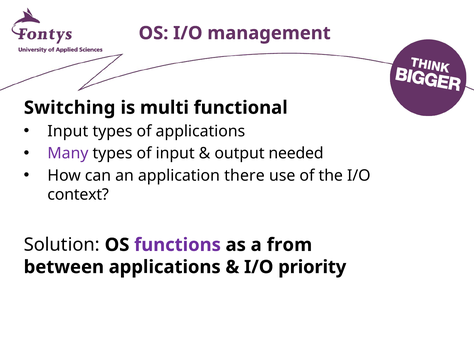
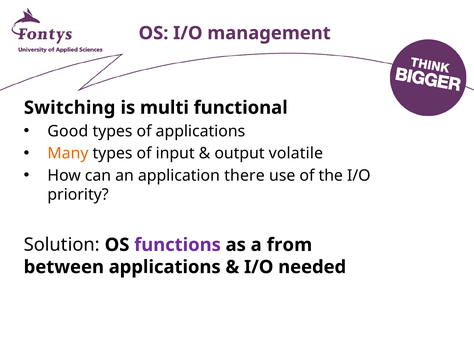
Input: Input -> Good (68, 131)
Many colour: purple -> orange (68, 153)
needed: needed -> volatile (296, 153)
context: context -> priority (78, 194)
priority: priority -> needed (312, 267)
